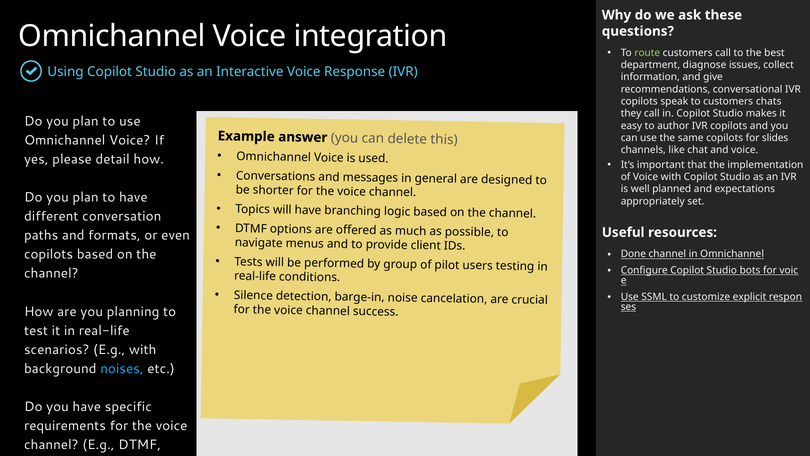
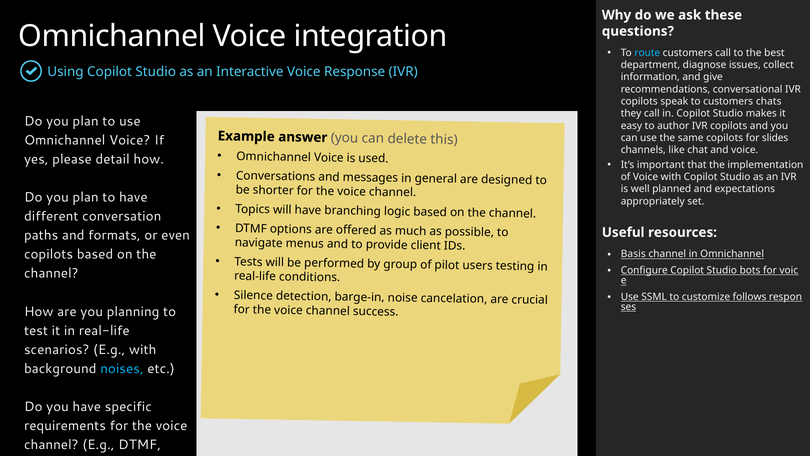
route colour: light green -> light blue (647, 53)
Done: Done -> Basis (633, 254)
explicit: explicit -> follows (750, 296)
